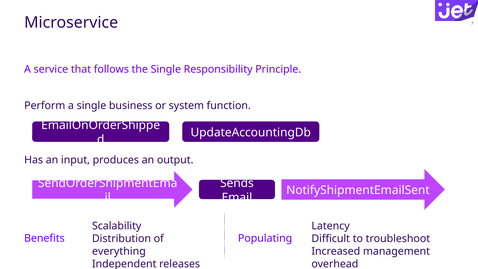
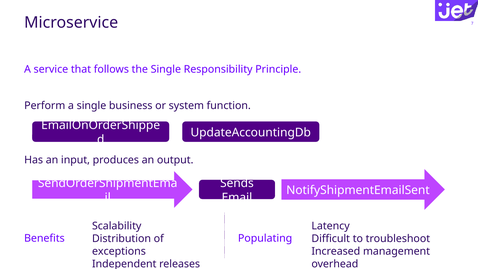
everything: everything -> exceptions (119, 251)
